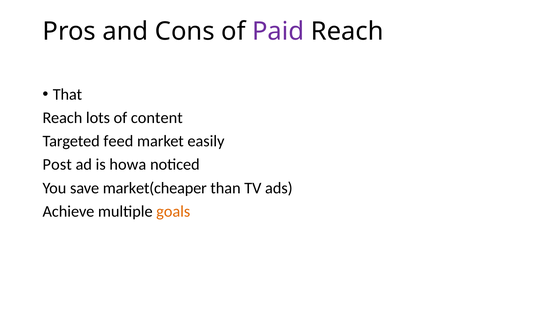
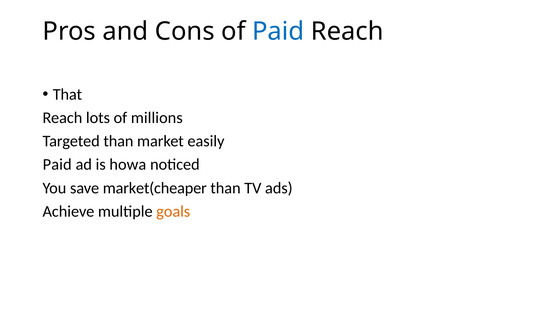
Paid colour: purple -> blue (278, 32)
content: content -> millions (157, 118)
Targeted feed: feed -> than (118, 141)
Post: Post -> Paid (57, 165)
